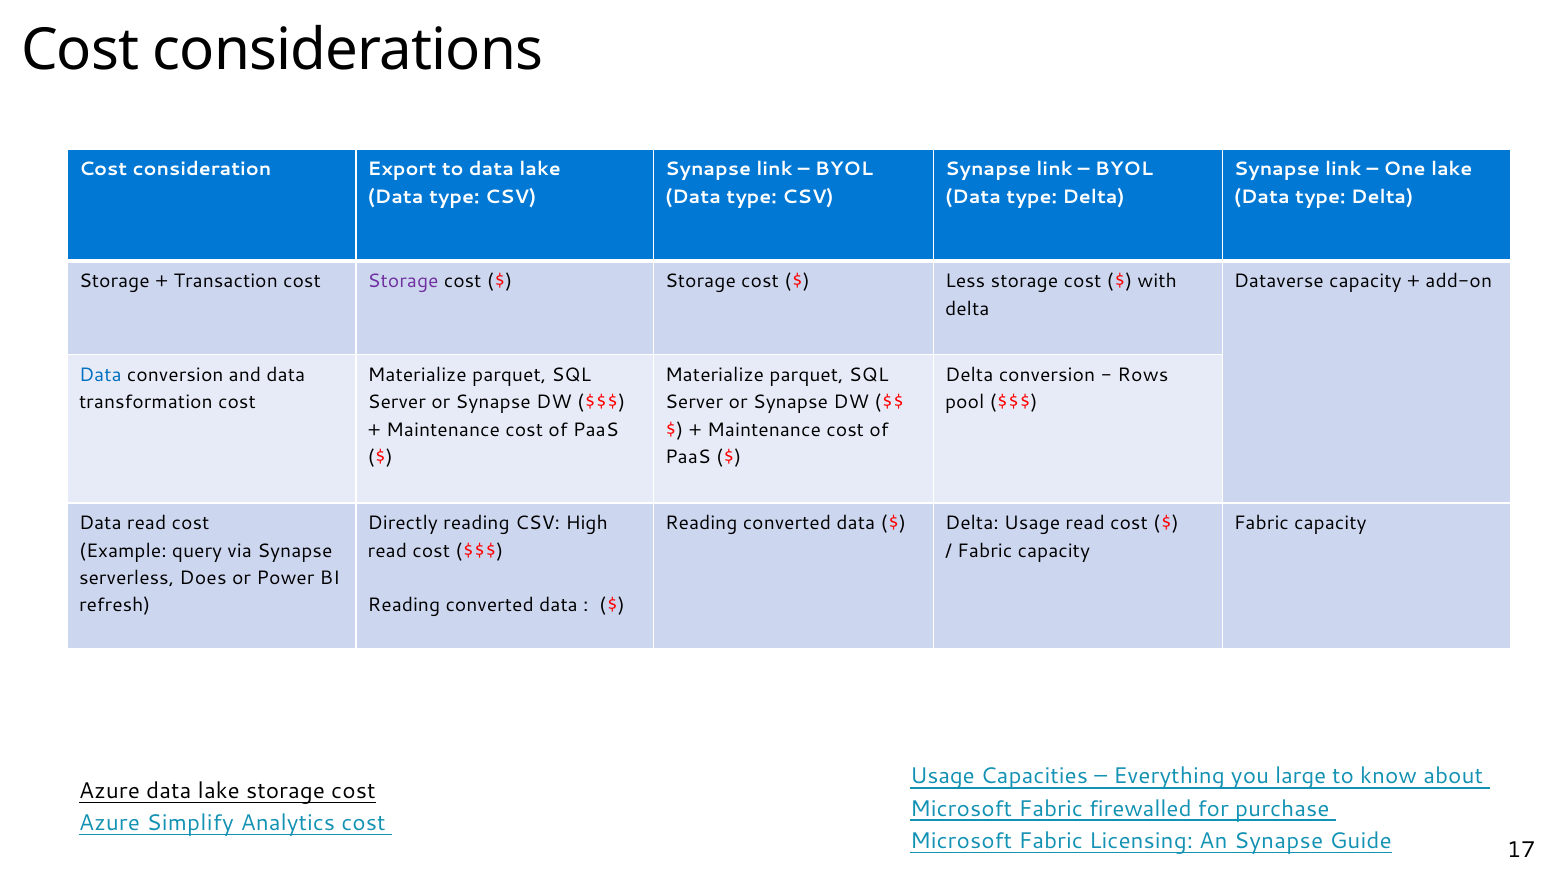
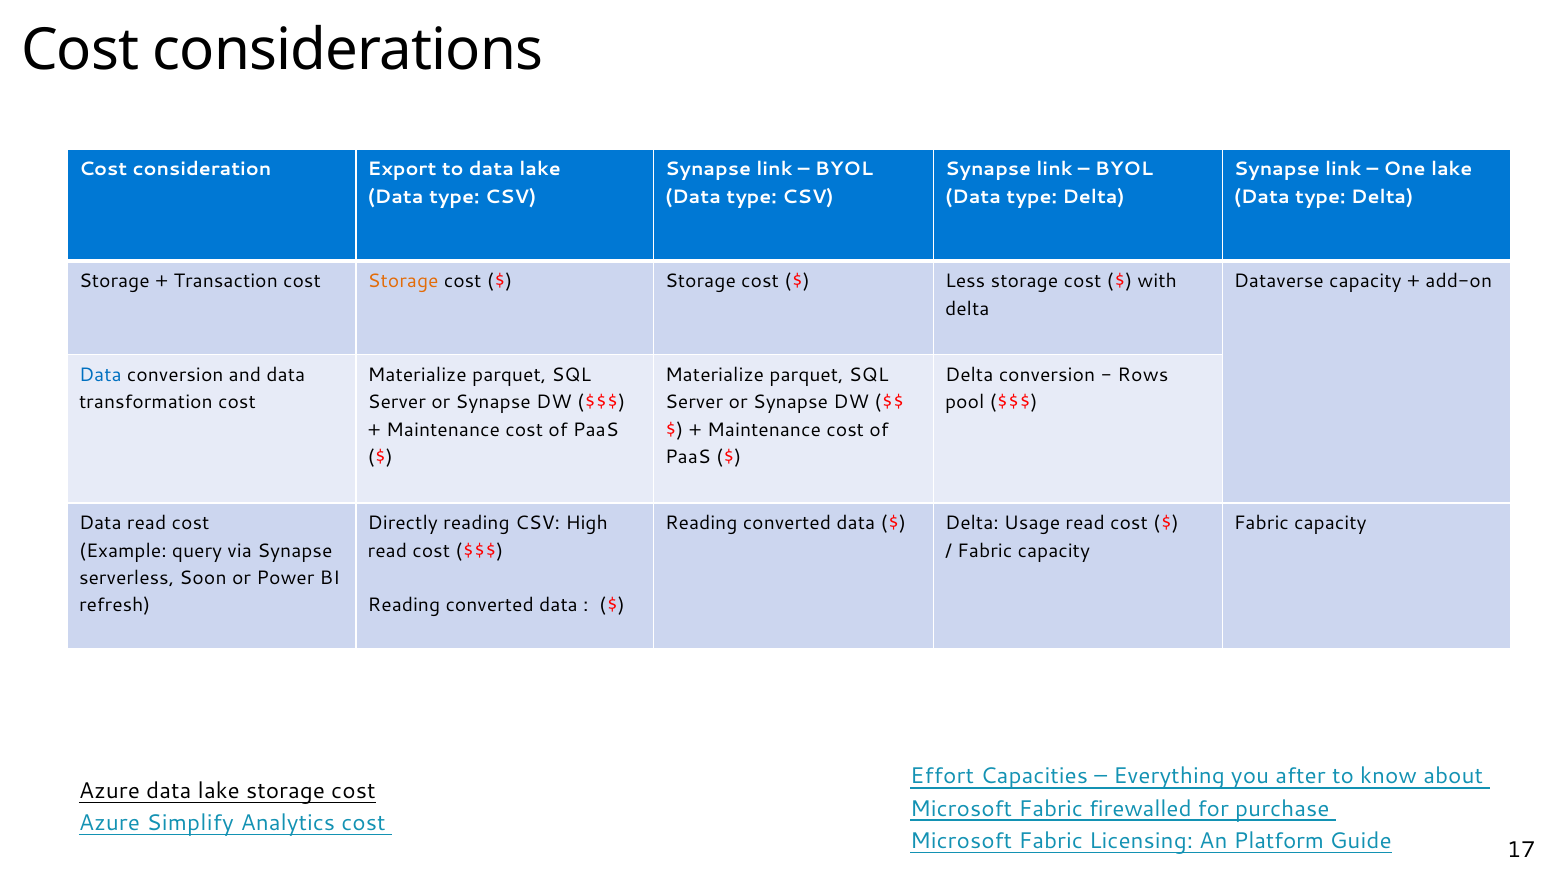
Storage colour: purple -> orange (403, 282)
Does: Does -> Soon (203, 578)
Usage: Usage -> Effort (942, 777)
large: large -> after (1301, 777)
An Synapse: Synapse -> Platform (1279, 841)
